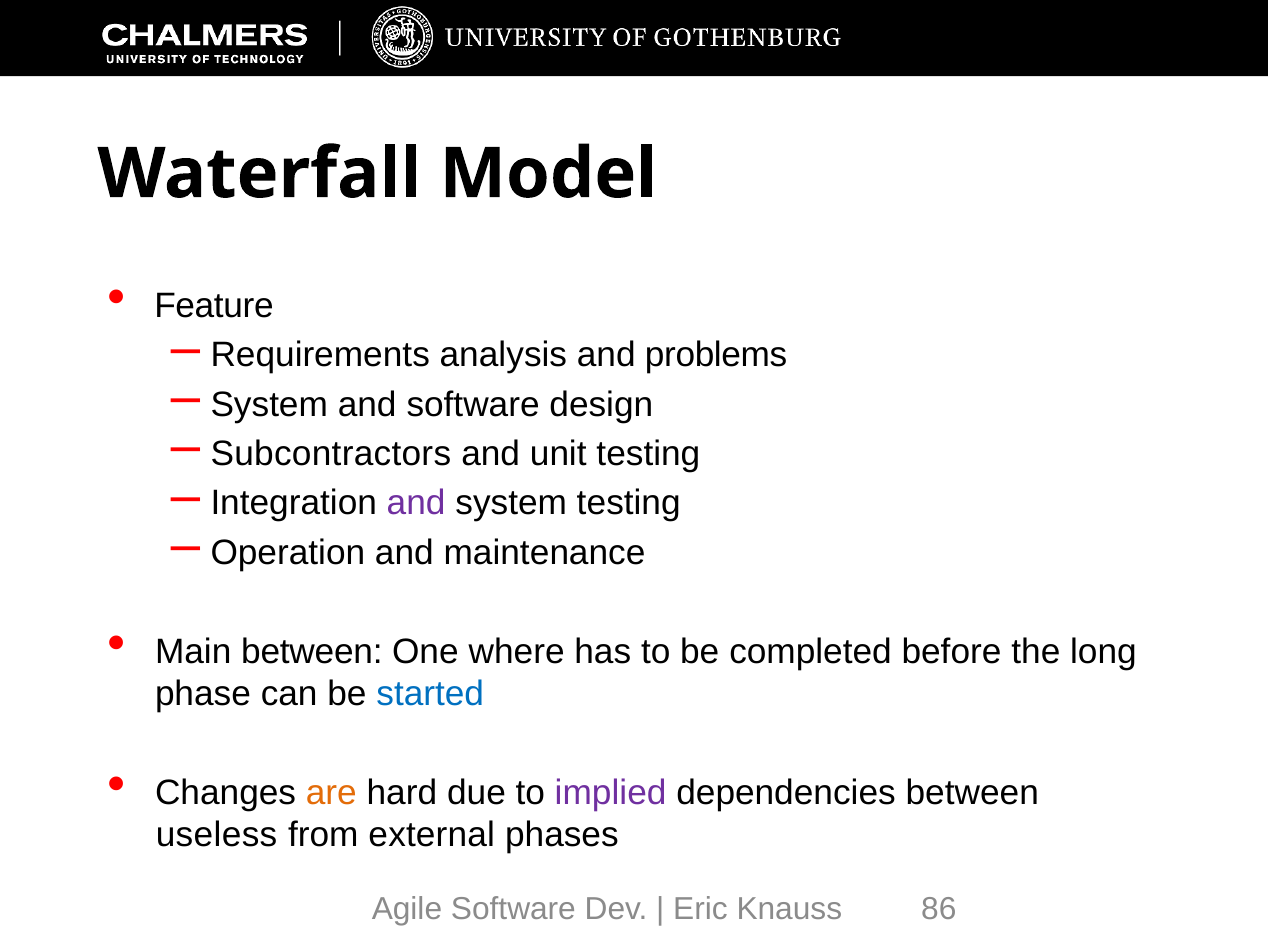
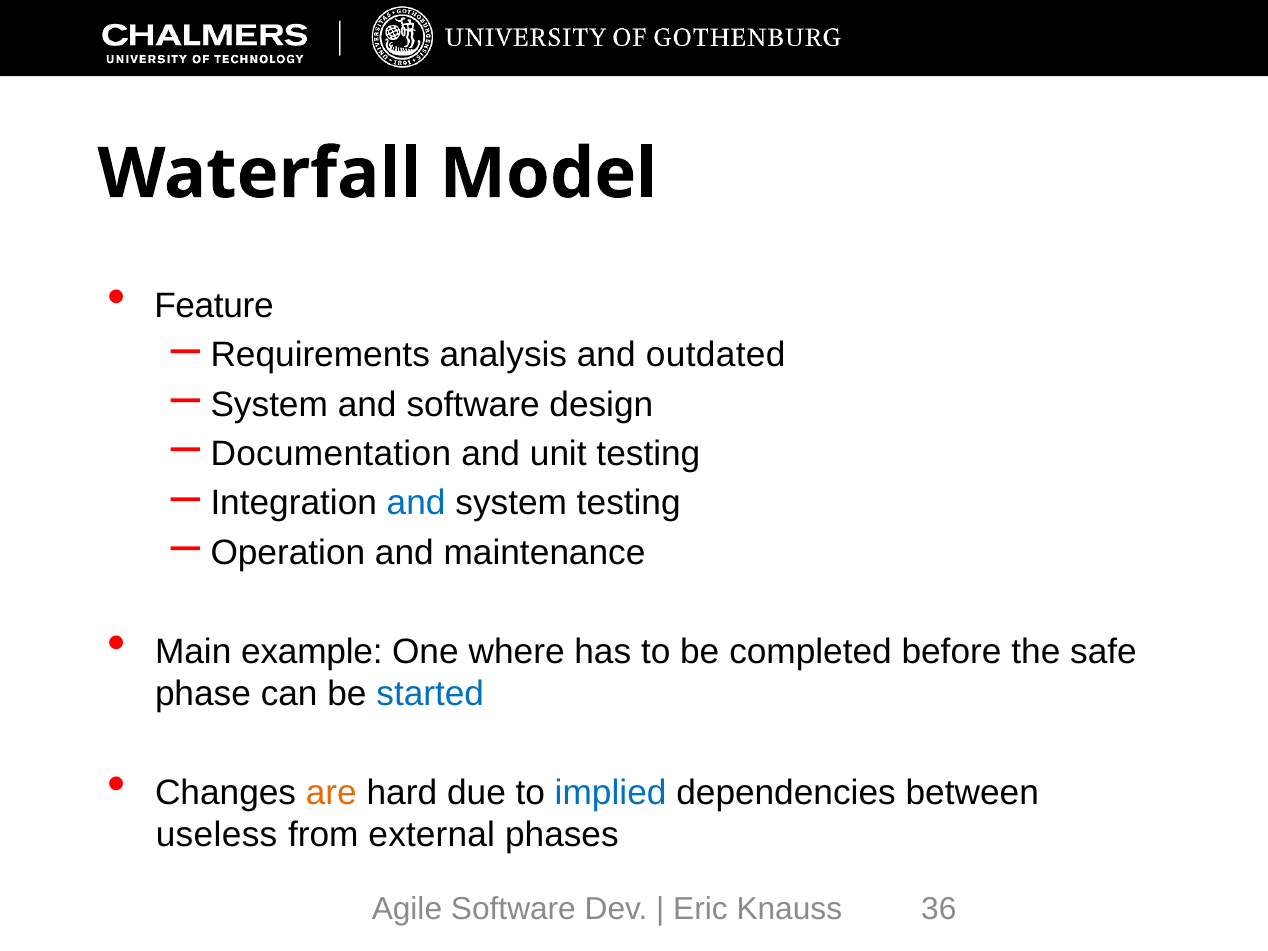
problems: problems -> outdated (716, 355)
Subcontractors: Subcontractors -> Documentation (331, 454)
and colour: purple -> blue (416, 503)
Main between: between -> example (312, 651)
long: long -> safe (1103, 651)
implied colour: purple -> blue (611, 793)
86: 86 -> 36 (939, 909)
